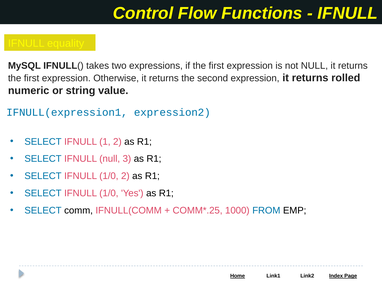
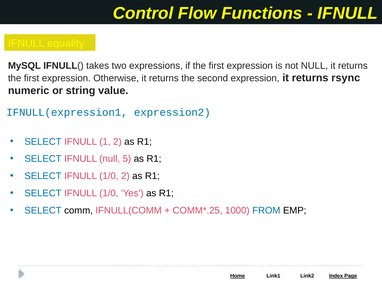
rolled: rolled -> rsync (346, 78)
3: 3 -> 5 (127, 159)
